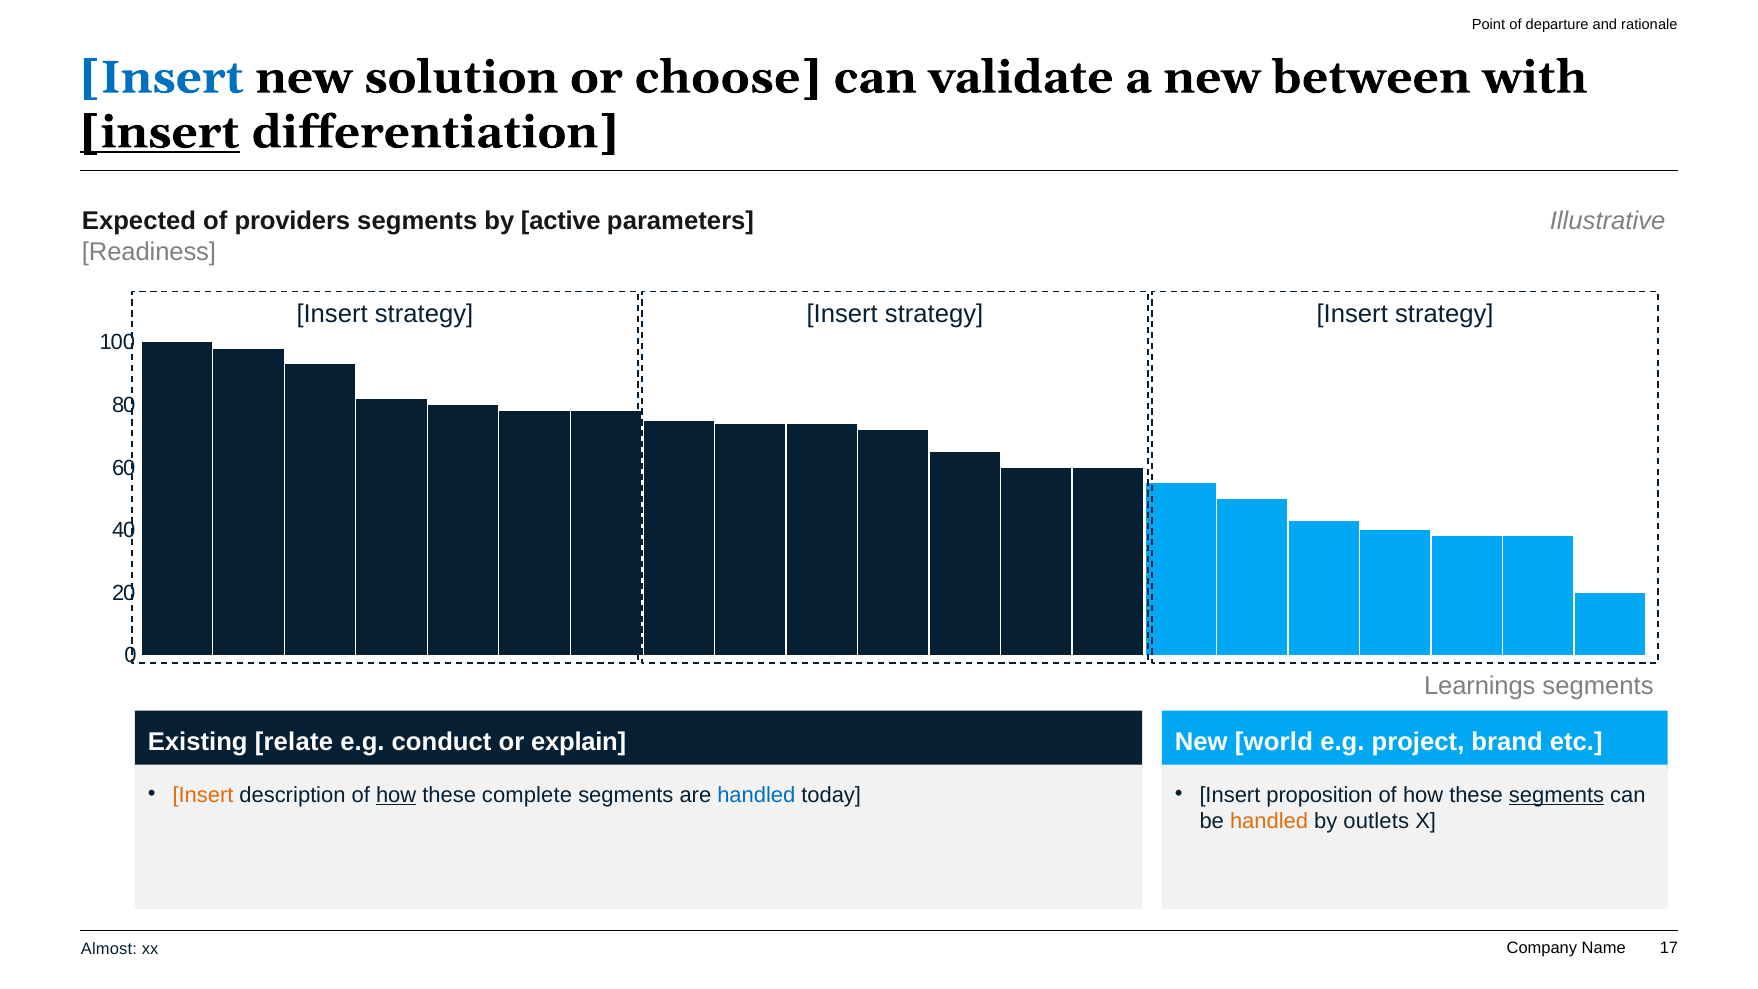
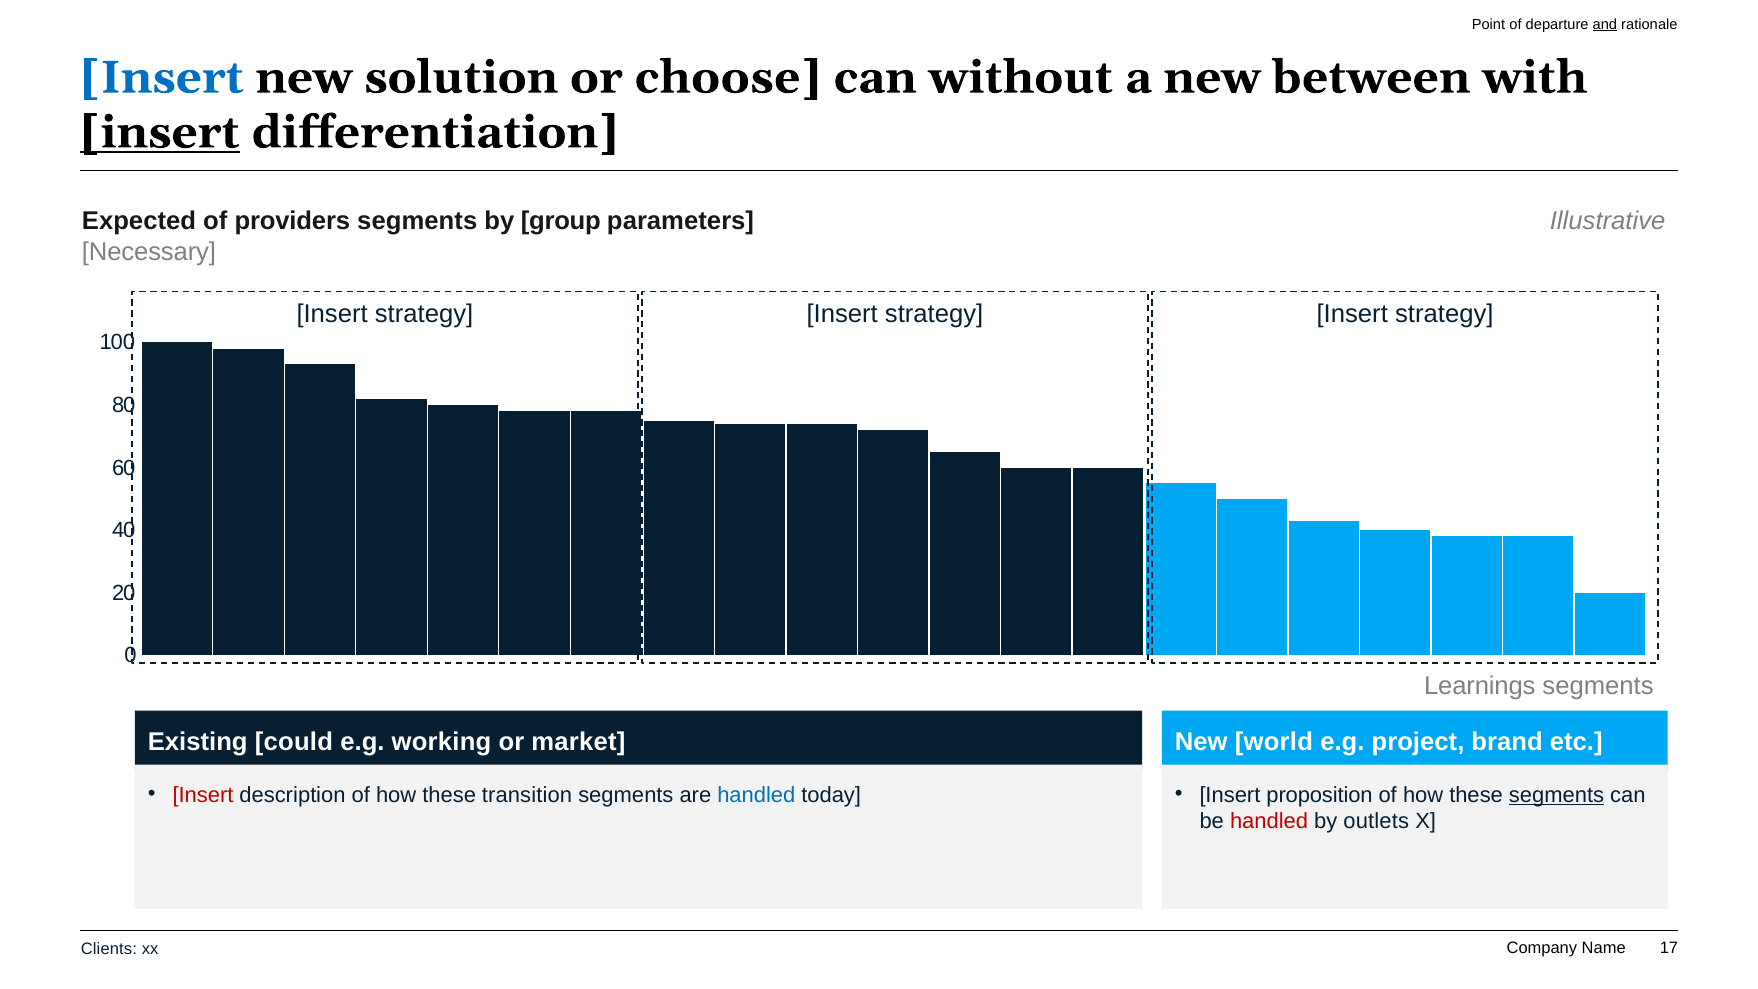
and underline: none -> present (1605, 24)
validate: validate -> without (1021, 77)
active: active -> group (561, 221)
Readiness: Readiness -> Necessary (149, 252)
relate: relate -> could (294, 742)
conduct: conduct -> working (441, 742)
explain: explain -> market (578, 742)
Insert colour: orange -> red (203, 795)
how underline: present -> none (396, 795)
complete: complete -> transition (527, 795)
handled colour: orange -> red (1269, 821)
Almost: Almost -> Clients (109, 949)
